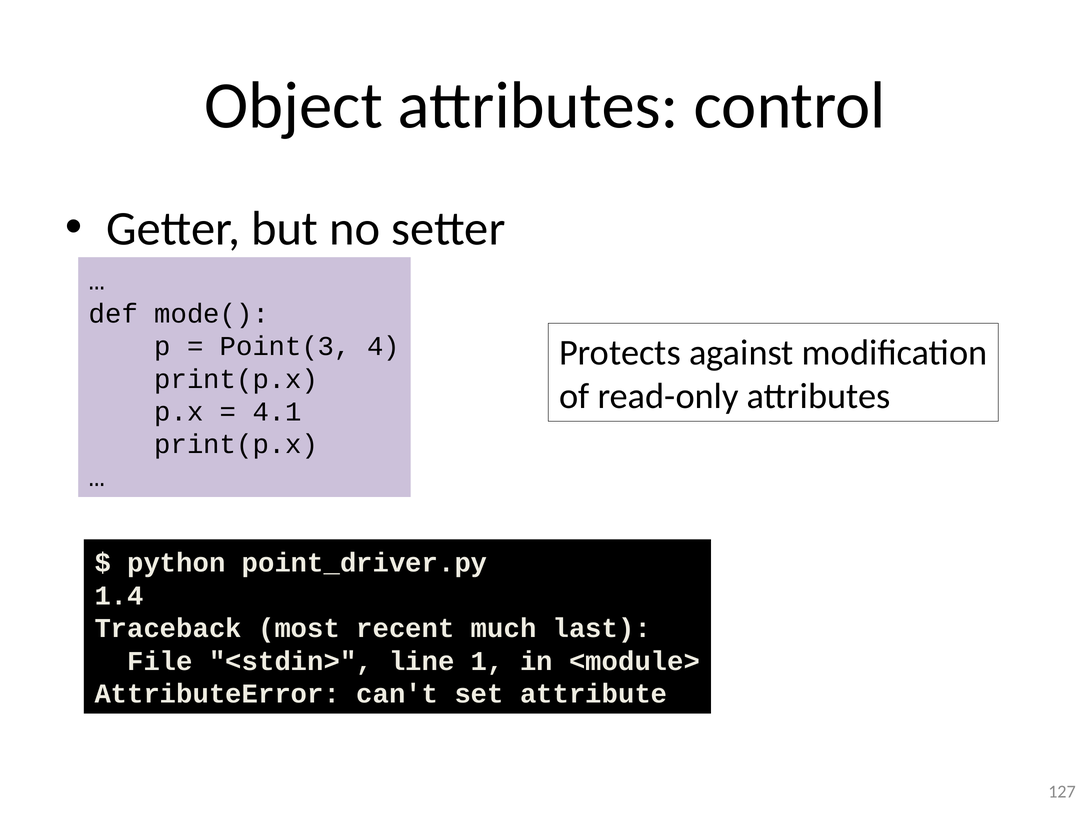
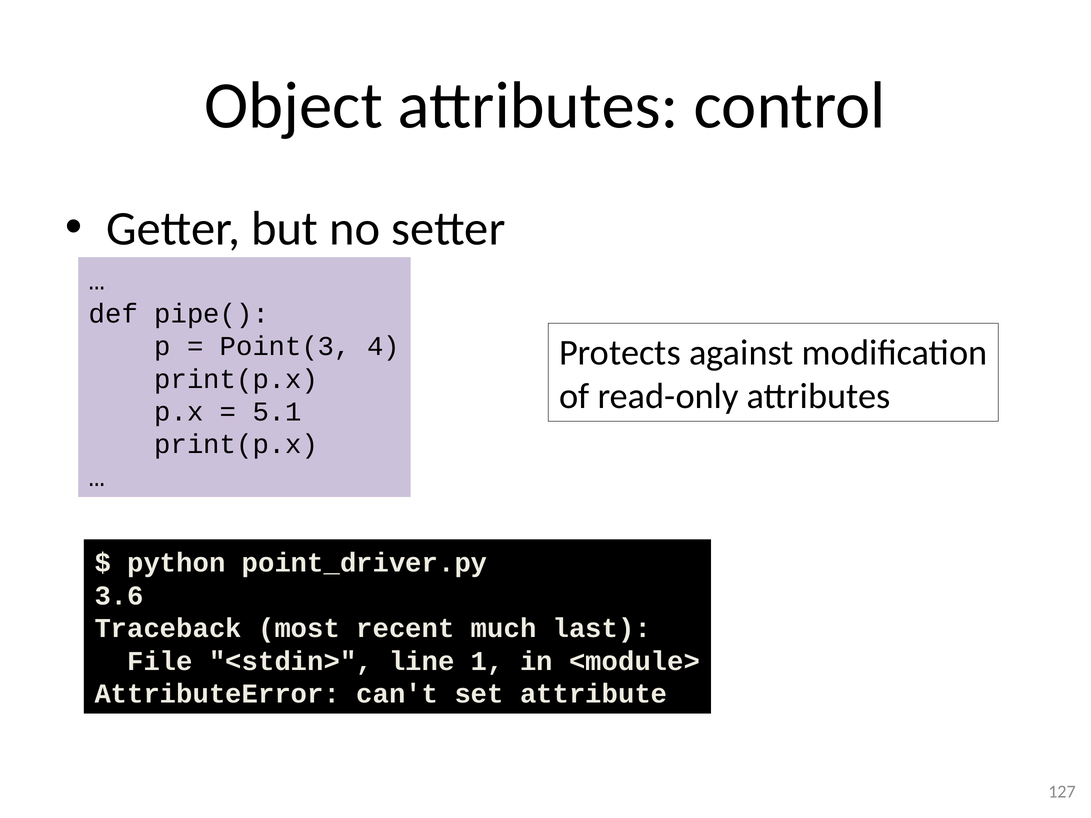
mode(: mode( -> pipe( (212, 314)
4.1: 4.1 -> 5.1 (277, 412)
1.4: 1.4 -> 3.6 (119, 596)
